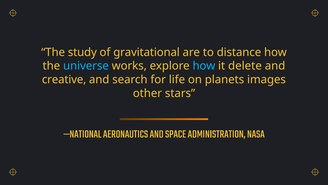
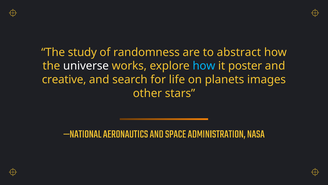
gravitational: gravitational -> randomness (146, 52)
distance: distance -> abstract (239, 52)
universe colour: light blue -> white (86, 66)
delete: delete -> poster (245, 66)
